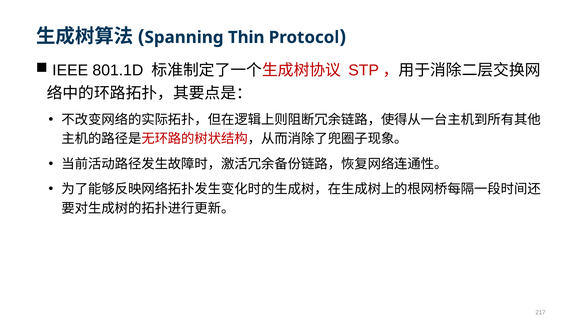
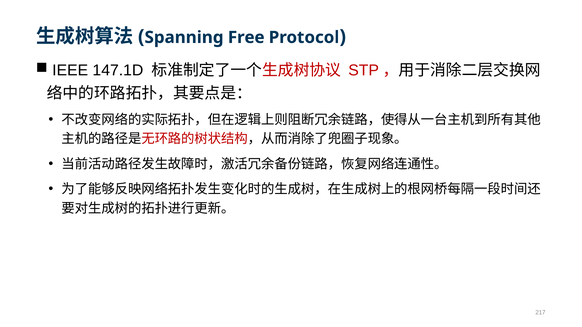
Thin: Thin -> Free (246, 37)
801.1D: 801.1D -> 147.1D (118, 71)
